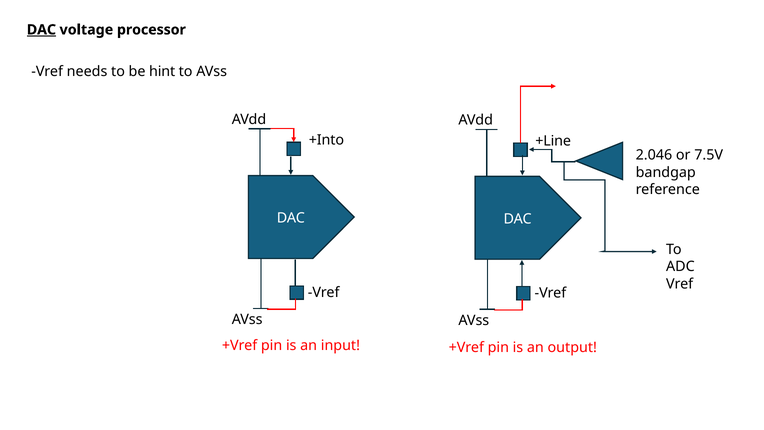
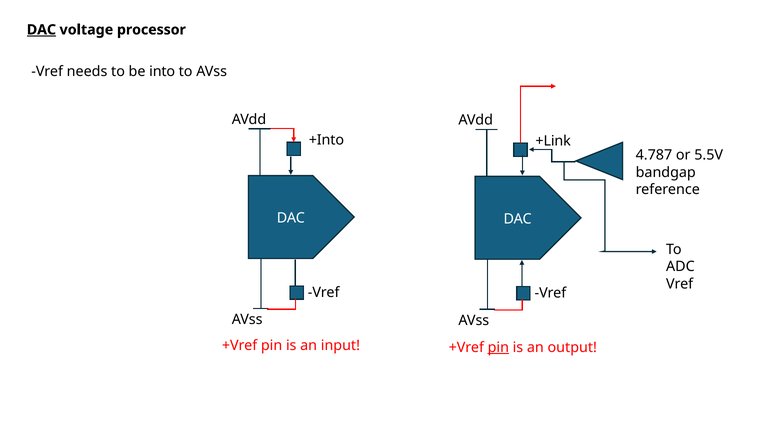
hint: hint -> into (162, 72)
+Line: +Line -> +Link (553, 141)
2.046: 2.046 -> 4.787 (654, 155)
7.5V: 7.5V -> 5.5V (709, 155)
pin underline: none -> present (498, 347)
